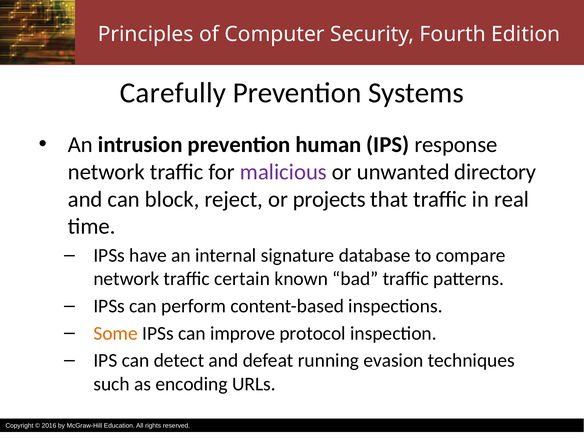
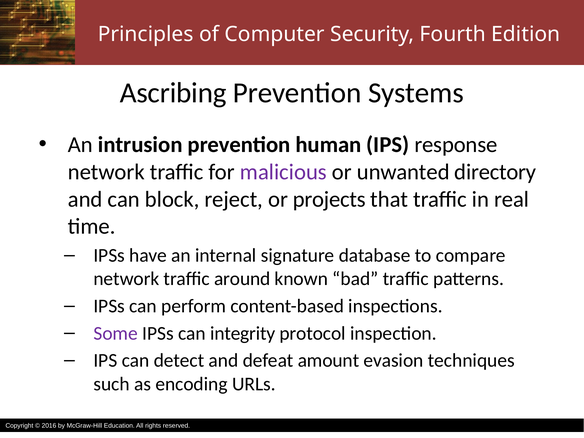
Carefully: Carefully -> Ascribing (173, 93)
certain: certain -> around (242, 279)
Some colour: orange -> purple (116, 333)
improve: improve -> integrity (243, 333)
running: running -> amount (328, 361)
